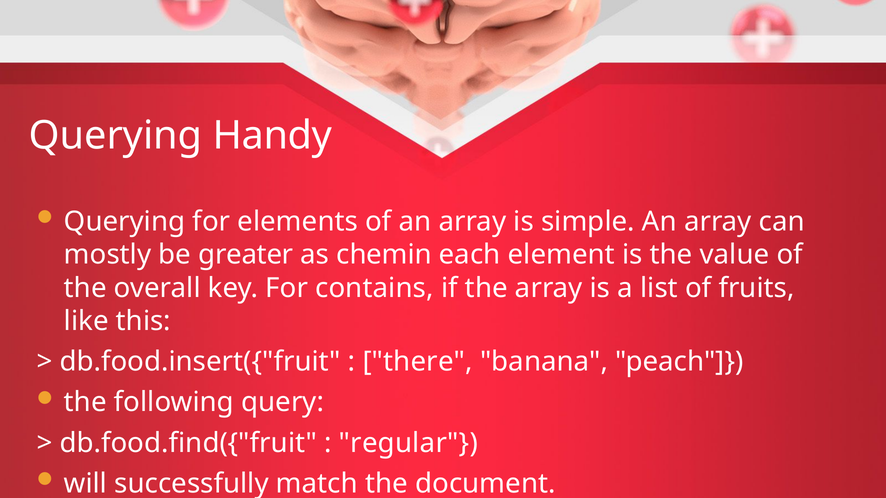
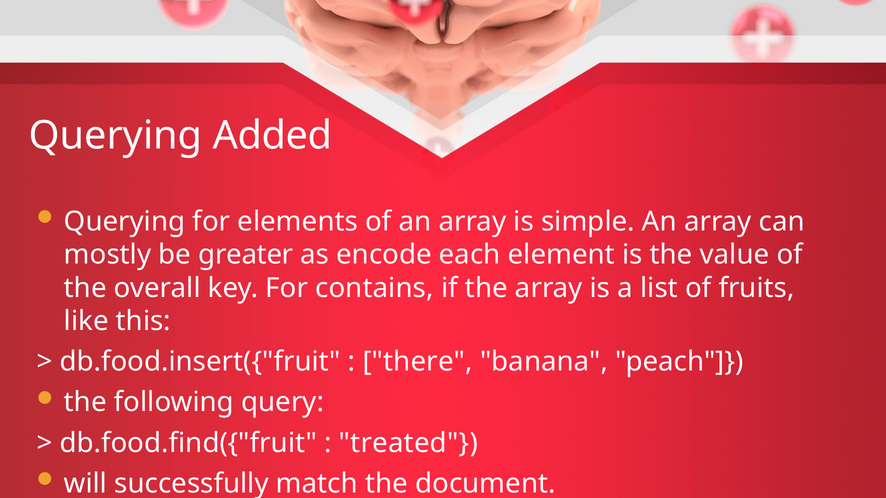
Handy: Handy -> Added (272, 136)
chemin: chemin -> encode (384, 255)
regular: regular -> treated (408, 443)
